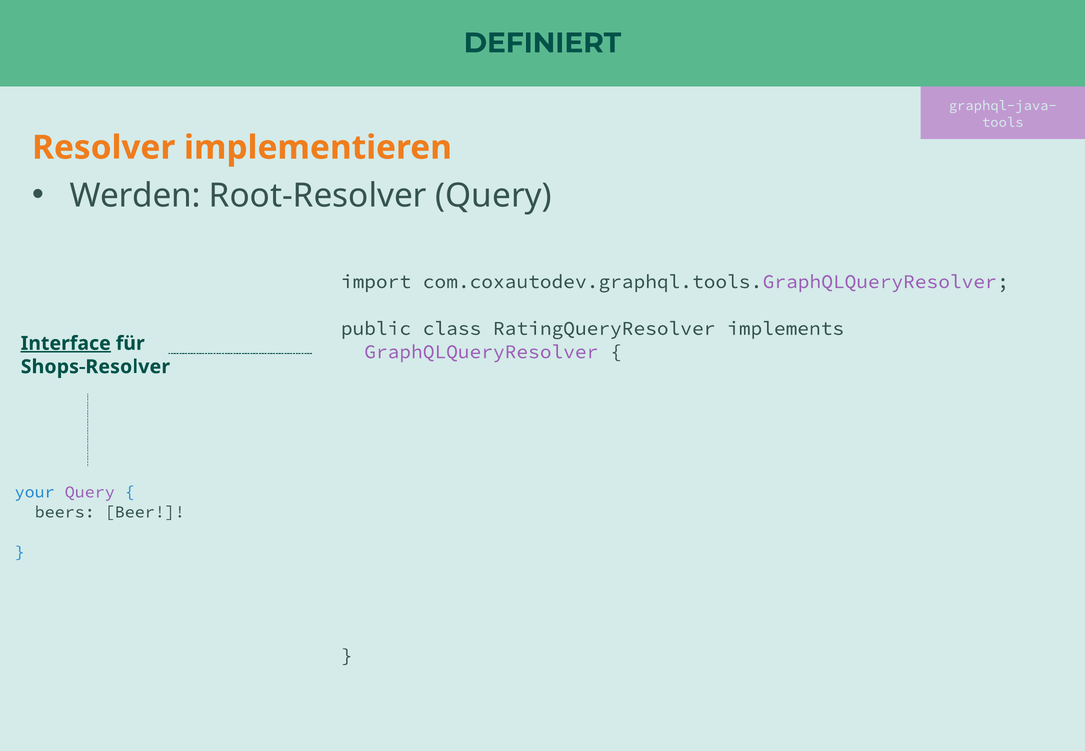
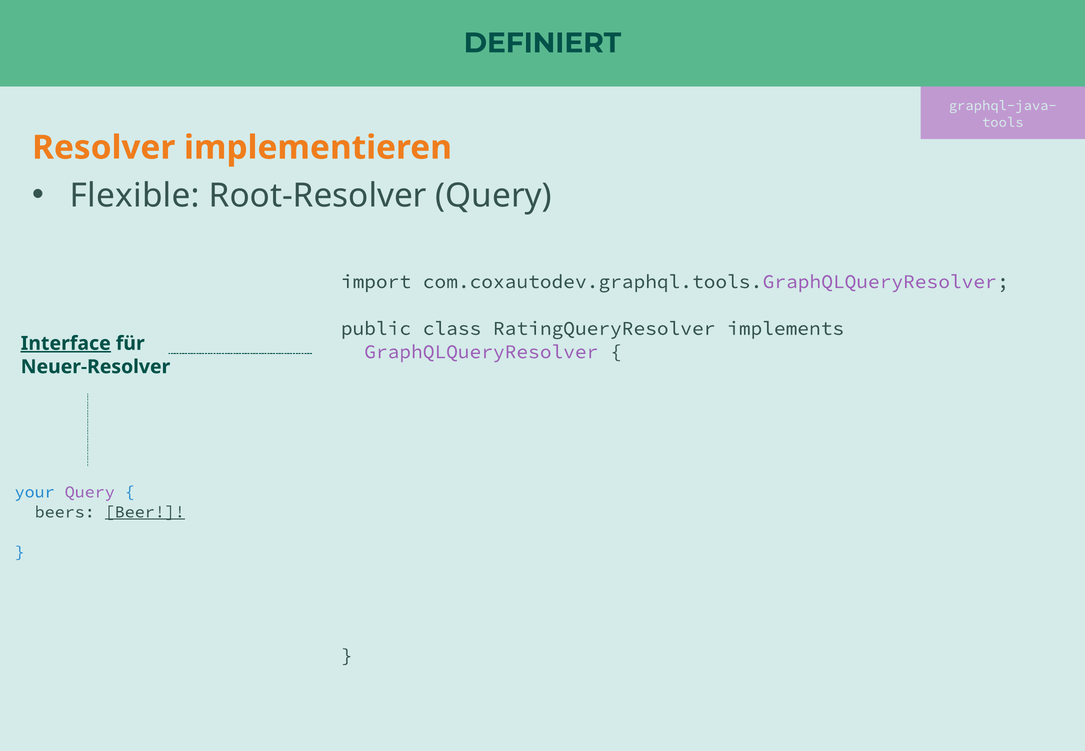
Werden: Werden -> Flexible (135, 196)
Shops-Resolver: Shops-Resolver -> Neuer-Resolver (95, 367)
Beer underline: none -> present (145, 512)
